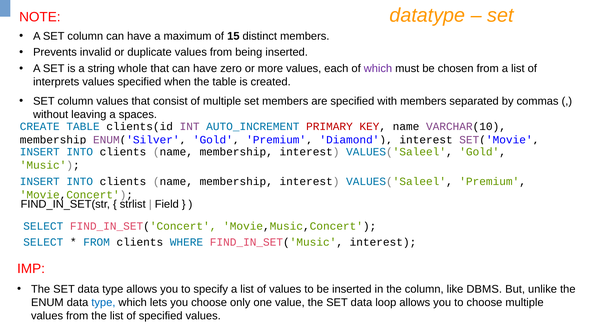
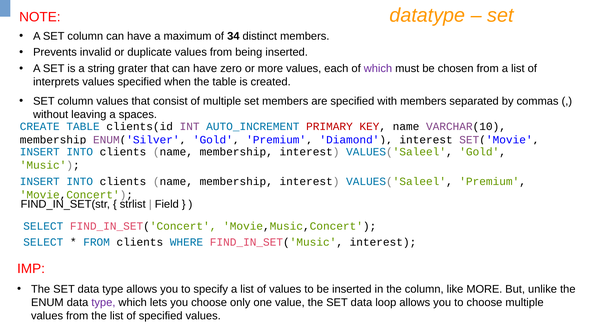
15: 15 -> 34 (233, 36)
whole: whole -> grater (133, 69)
like DBMS: DBMS -> MORE (484, 289)
type colour: blue -> purple (103, 303)
